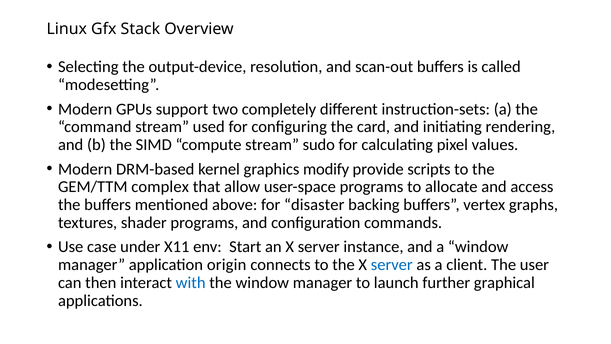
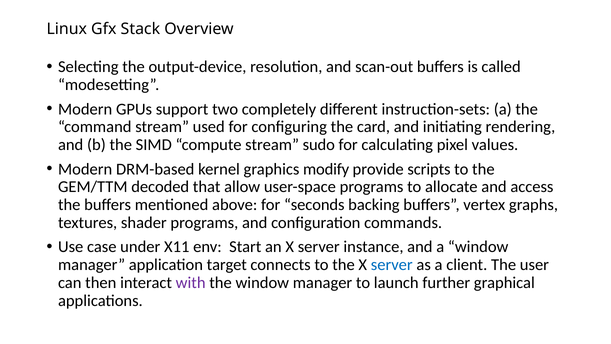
complex: complex -> decoded (160, 187)
disaster: disaster -> seconds (314, 205)
origin: origin -> target (227, 265)
with colour: blue -> purple (191, 282)
